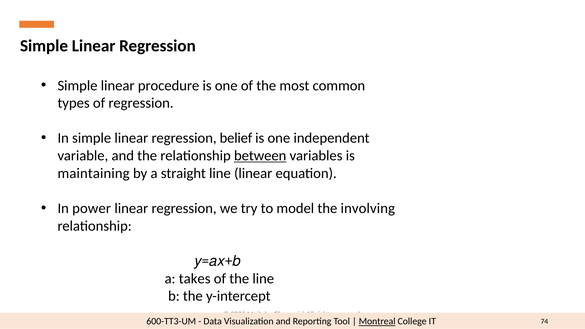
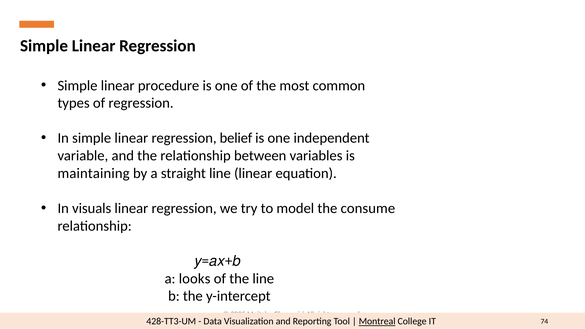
between underline: present -> none (260, 156)
power: power -> visuals (92, 208)
involving: involving -> consume (368, 208)
takes: takes -> looks (195, 279)
600-TT3-UM: 600-TT3-UM -> 428-TT3-UM (171, 322)
